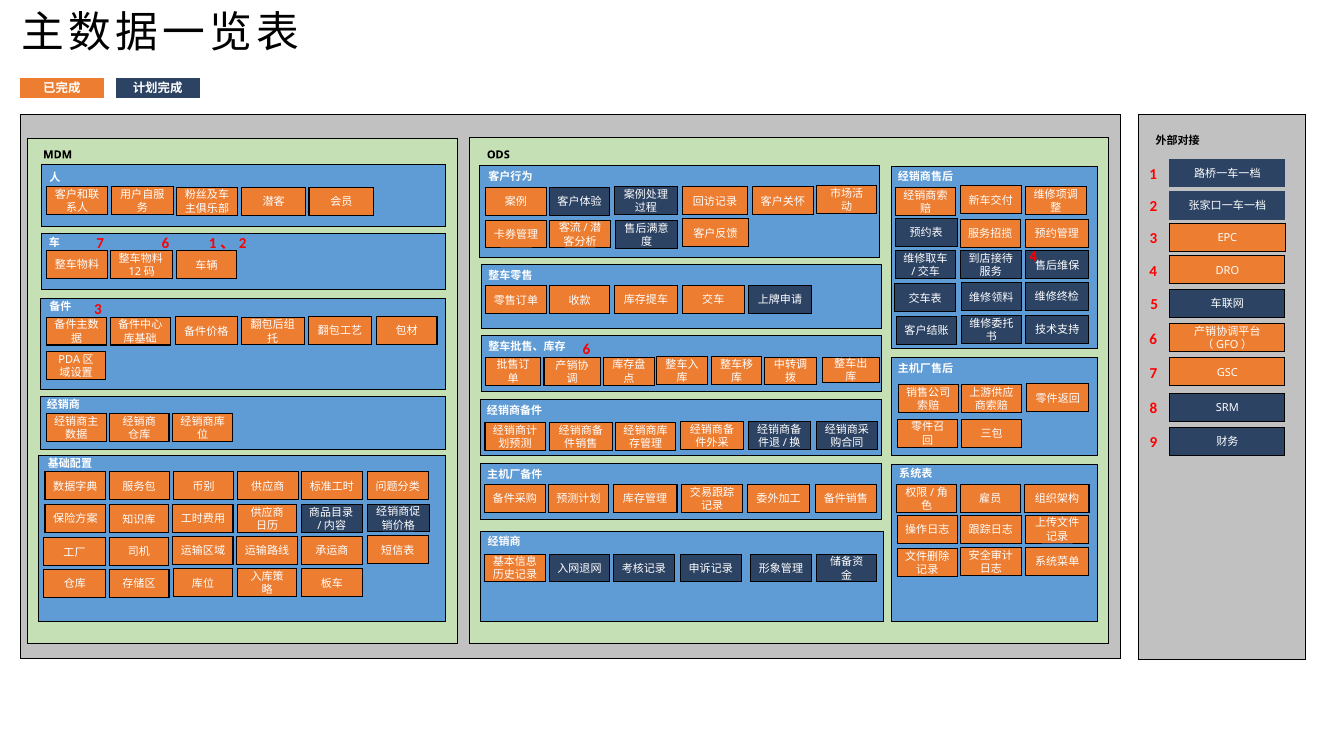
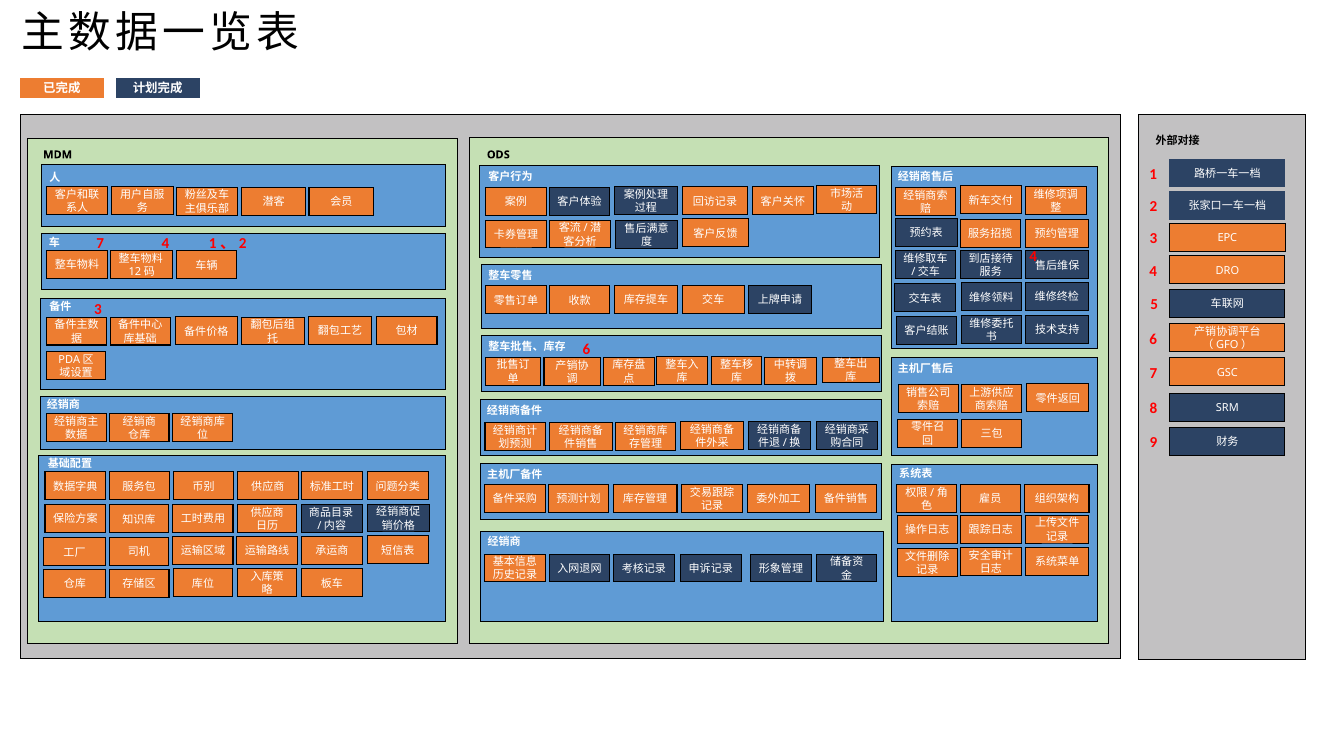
7 6: 6 -> 4 (165, 243)
